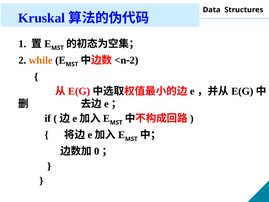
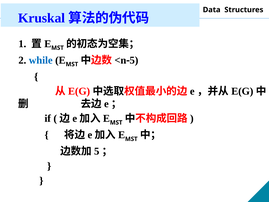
while colour: orange -> blue (41, 60)
2: 2 -> 5 (134, 60)
0: 0 -> 5 (97, 151)
